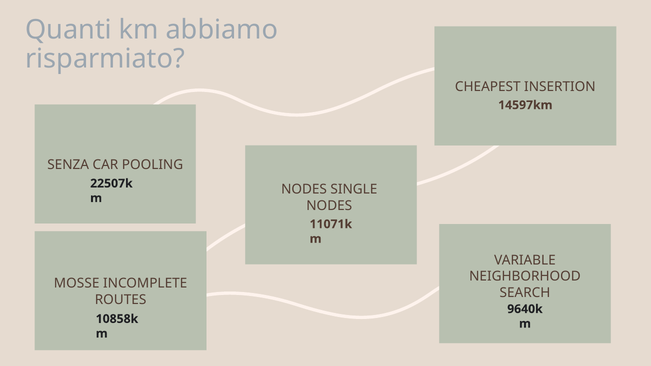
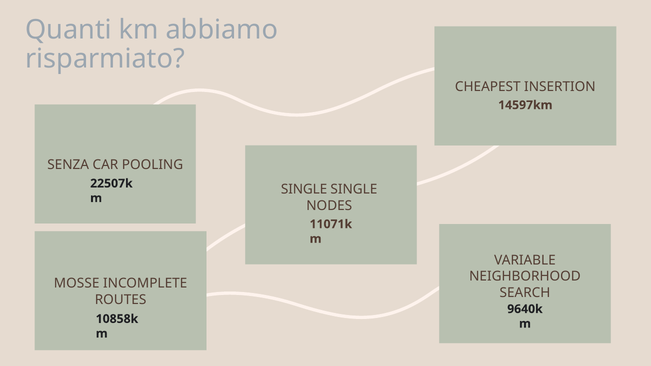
NODES: NODES -> SINGLE (304, 190)
